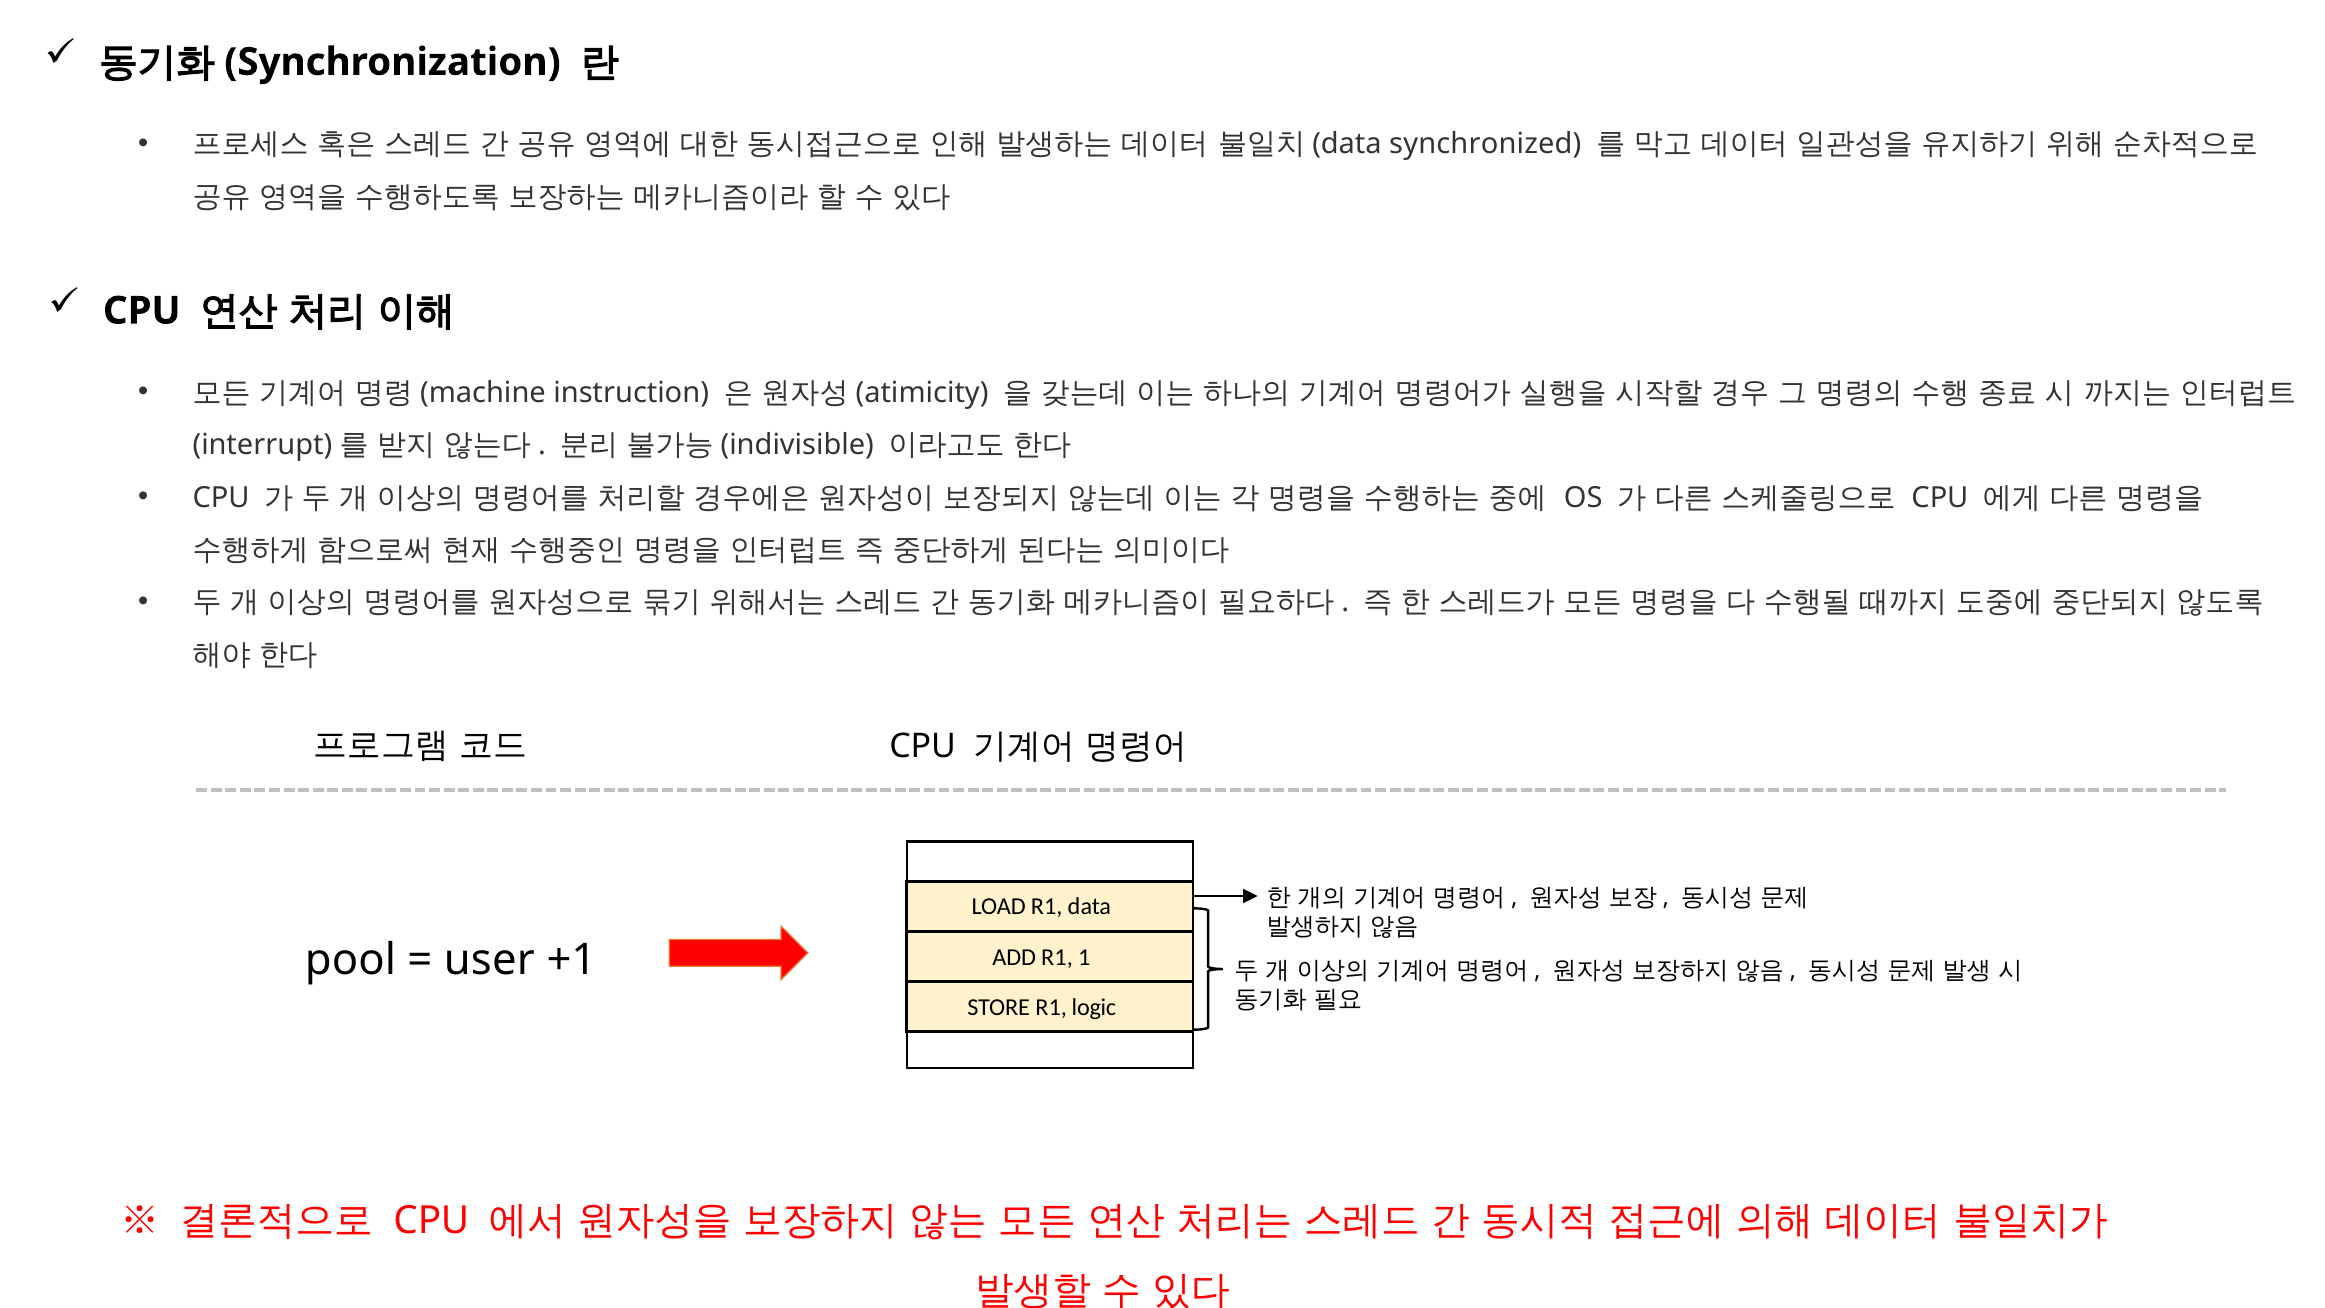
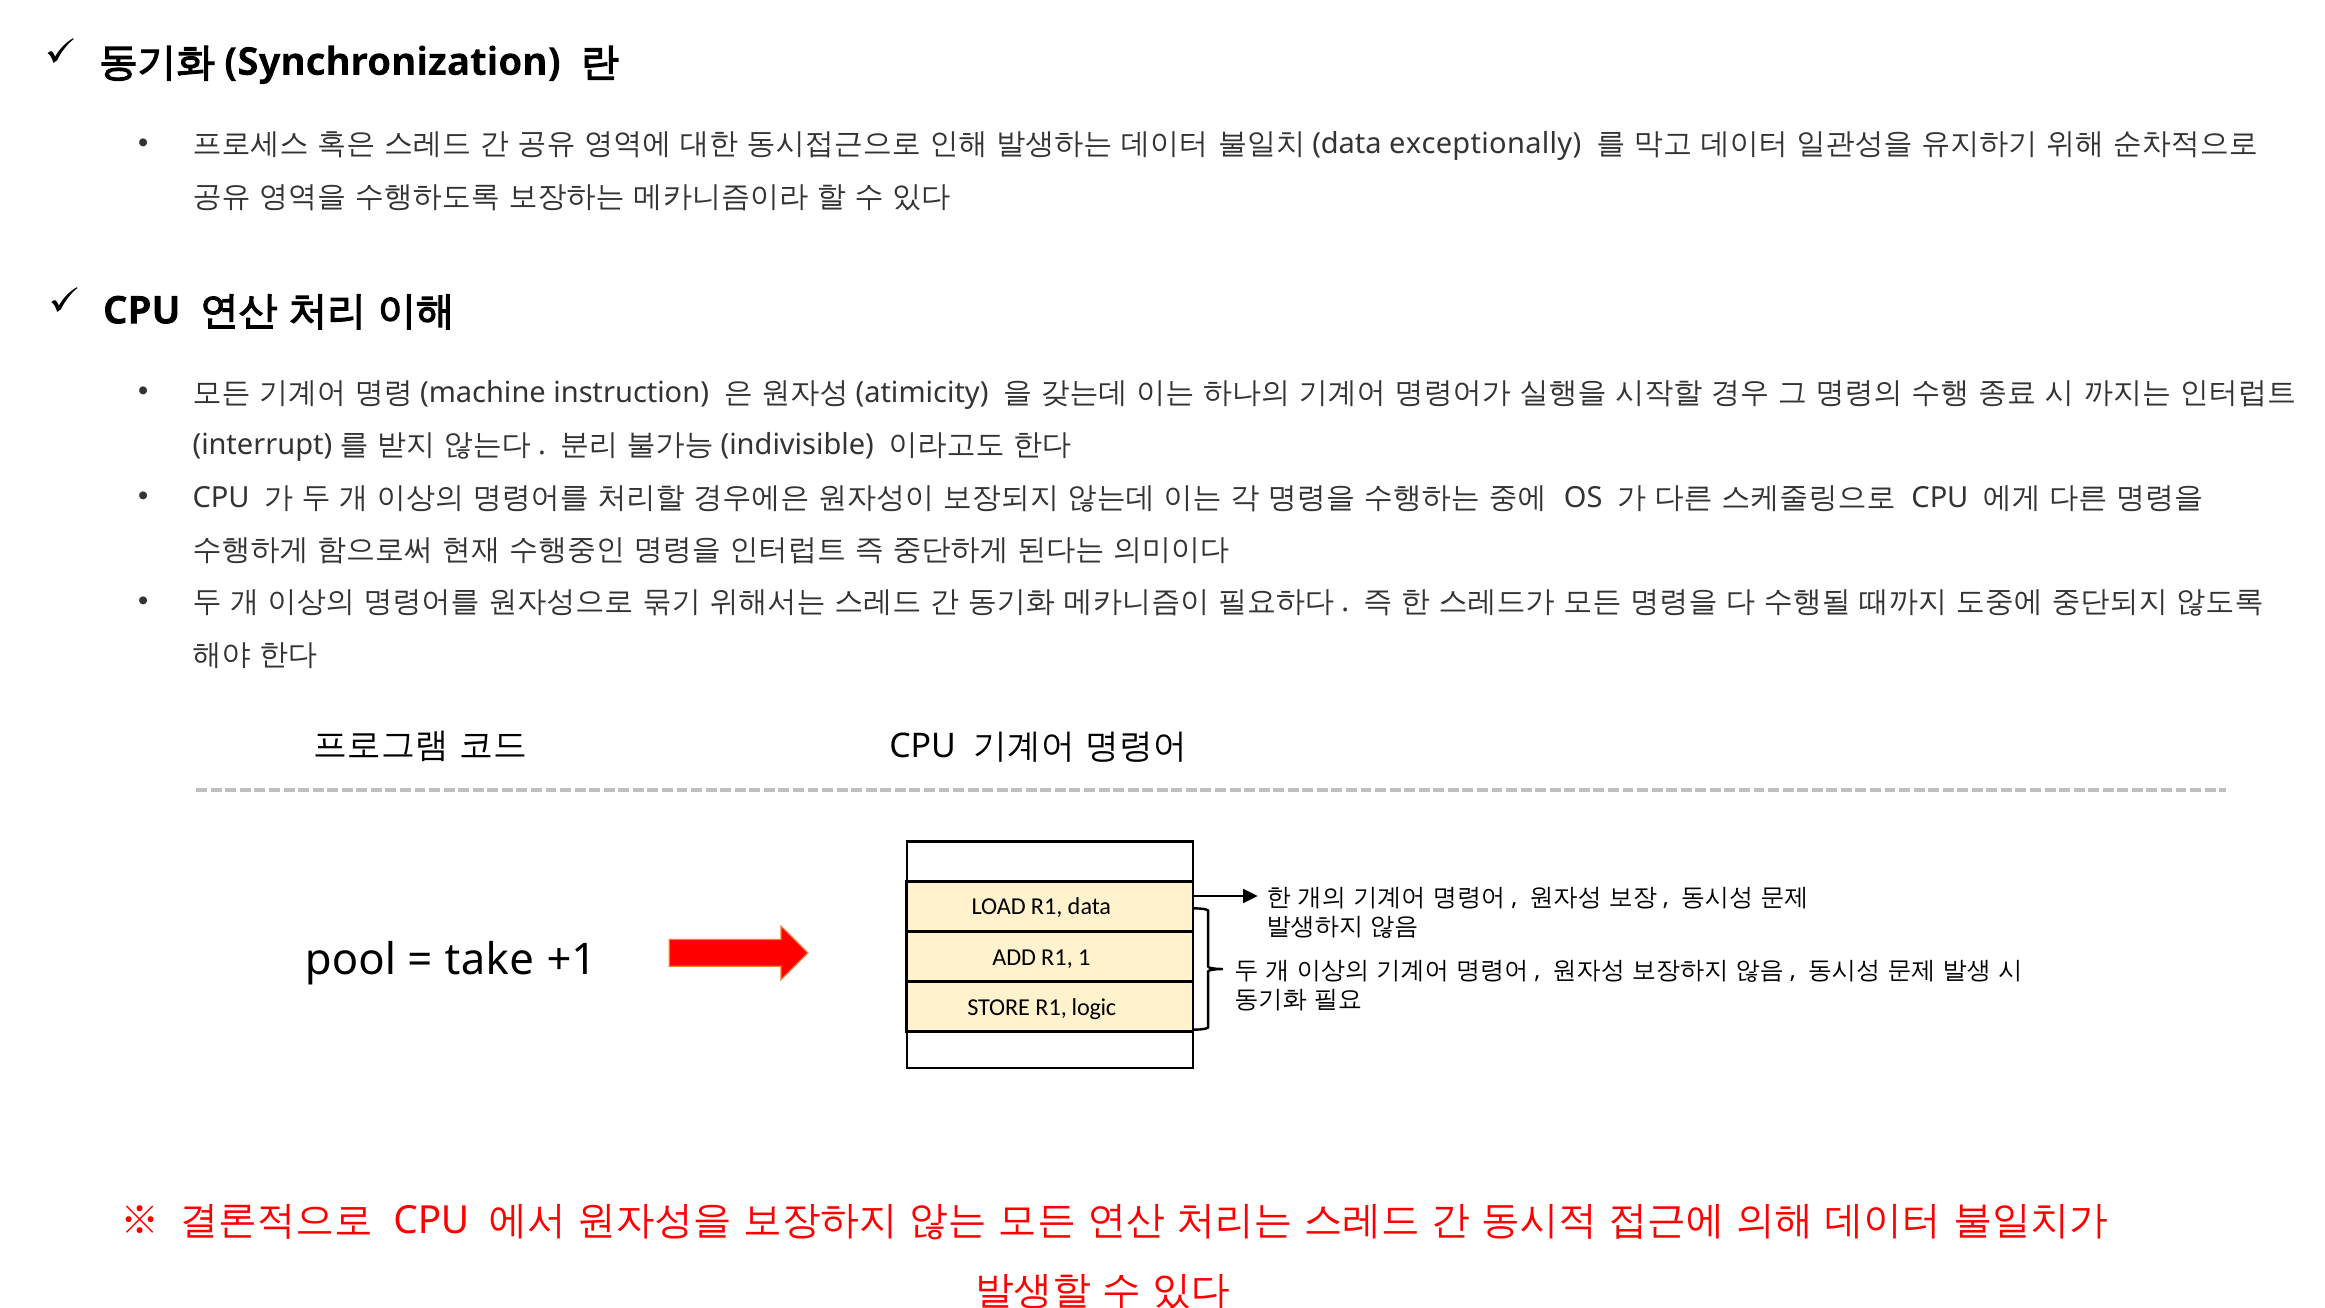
synchronized: synchronized -> exceptionally (1485, 144)
user: user -> take (489, 960)
